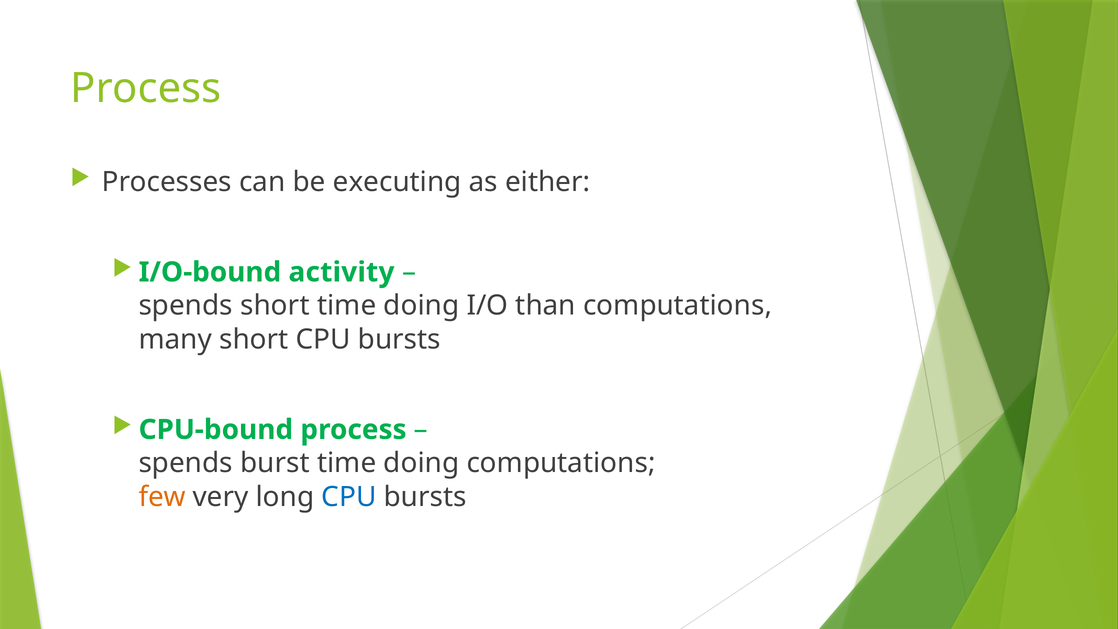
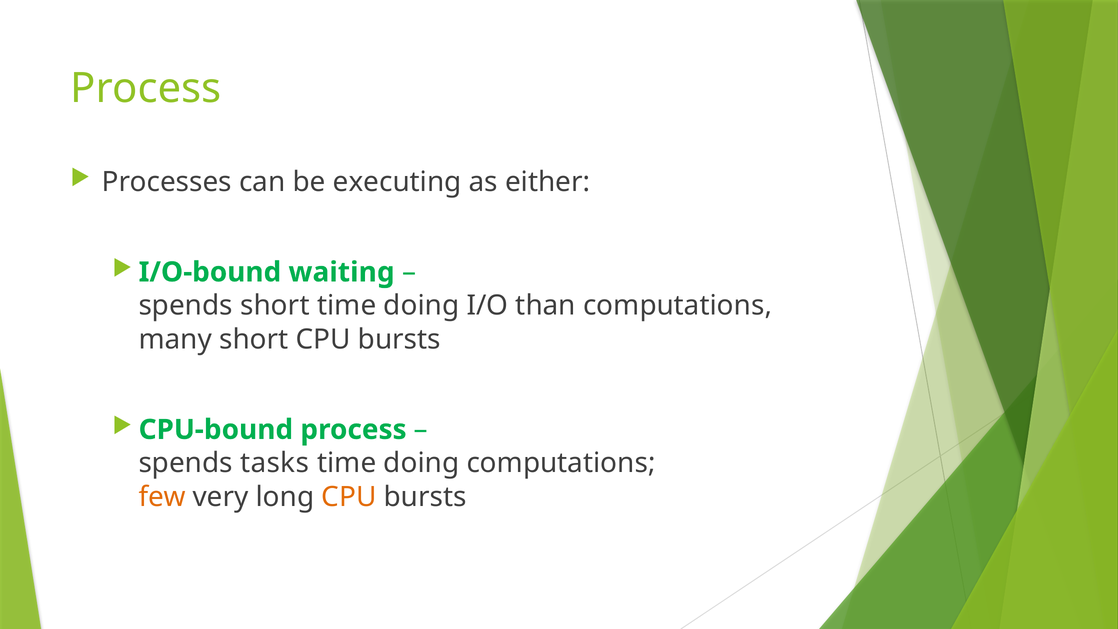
activity: activity -> waiting (342, 272)
burst: burst -> tasks (275, 463)
CPU colour: blue -> orange (349, 497)
